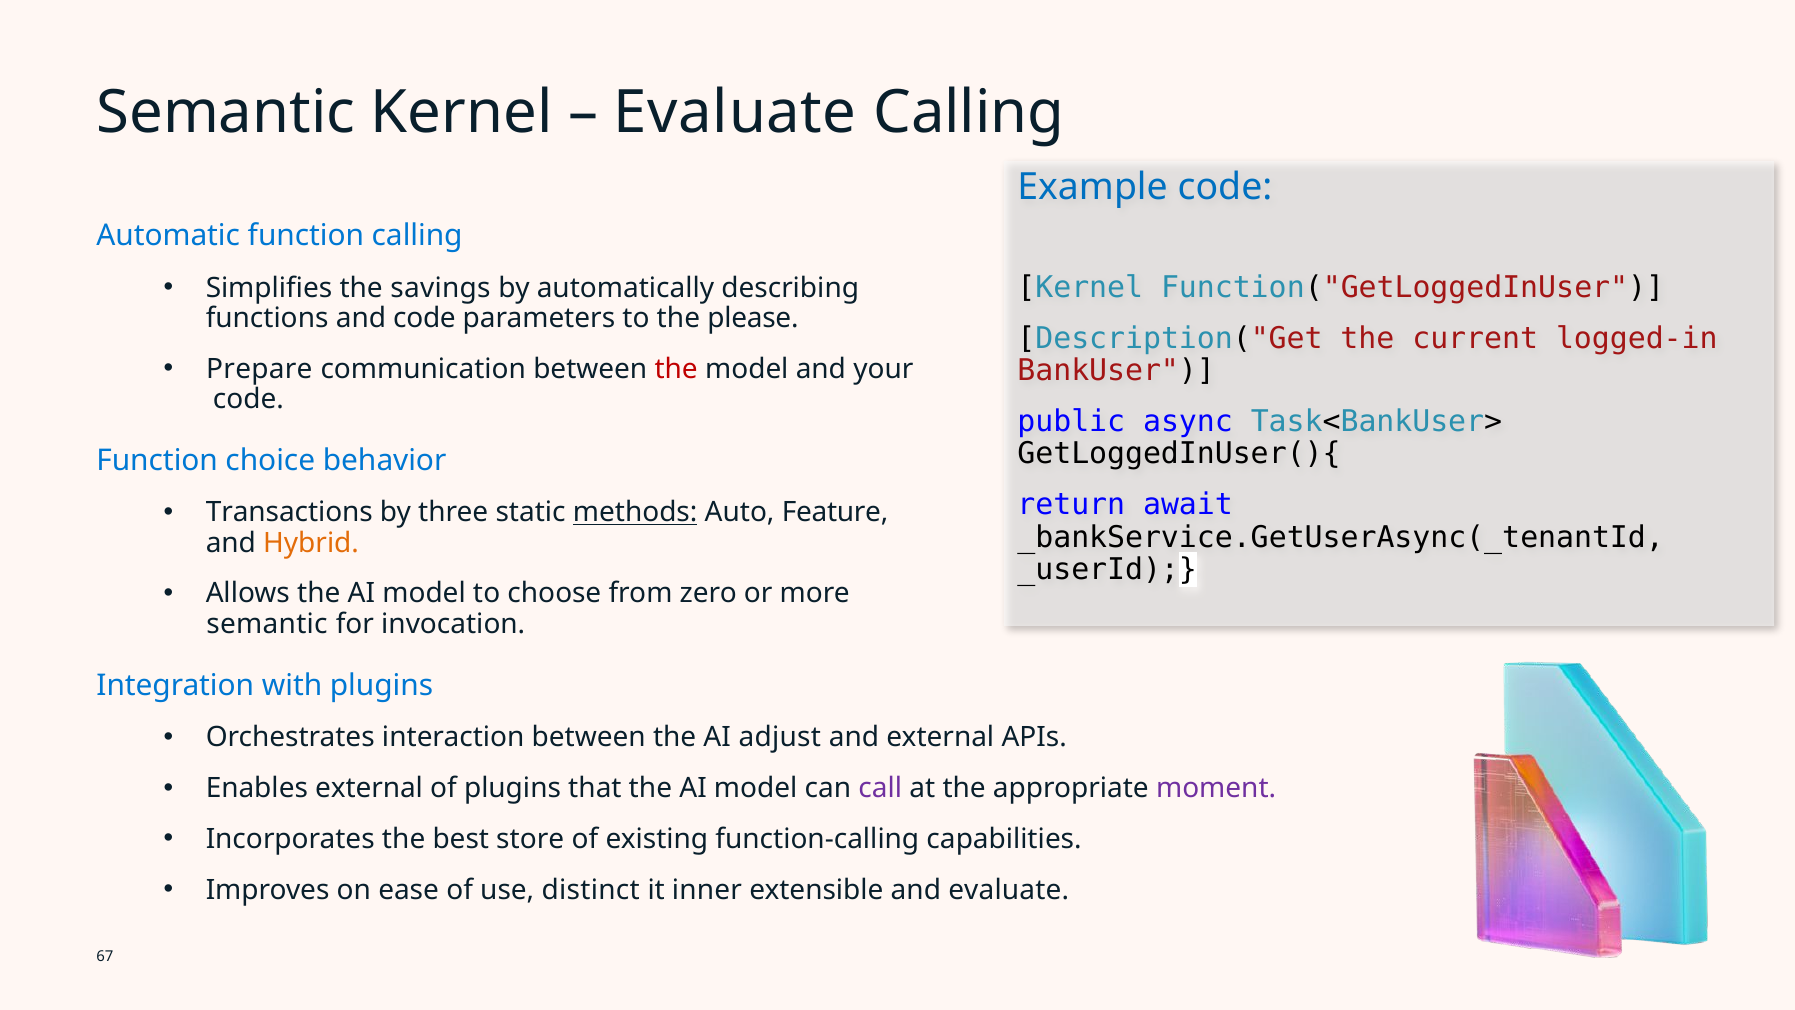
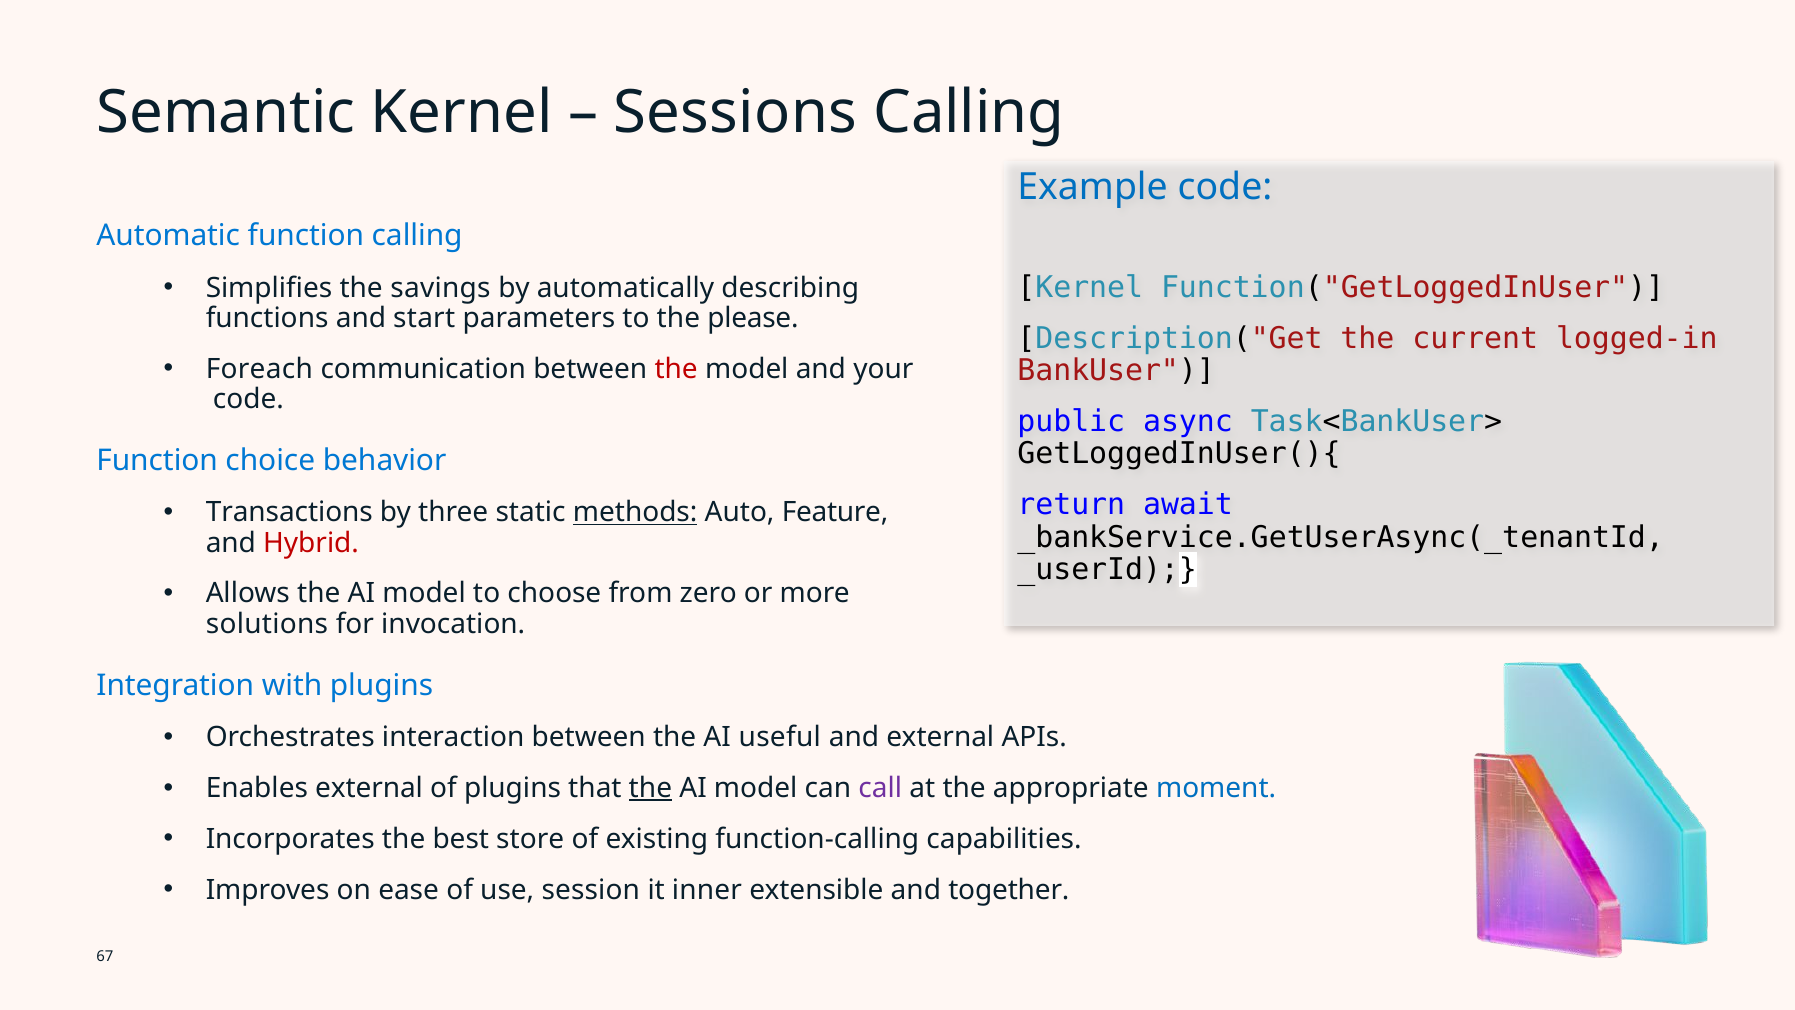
Evaluate: Evaluate -> Sessions (735, 113)
and code: code -> start (424, 318)
Prepare: Prepare -> Foreach (259, 369)
Hybrid colour: orange -> red (311, 543)
semantic: semantic -> solutions (267, 624)
adjust: adjust -> useful (780, 737)
the underline: none -> present (650, 788)
moment colour: purple -> blue (1216, 788)
distinct: distinct -> session (591, 890)
and evaluate: evaluate -> together (1009, 890)
